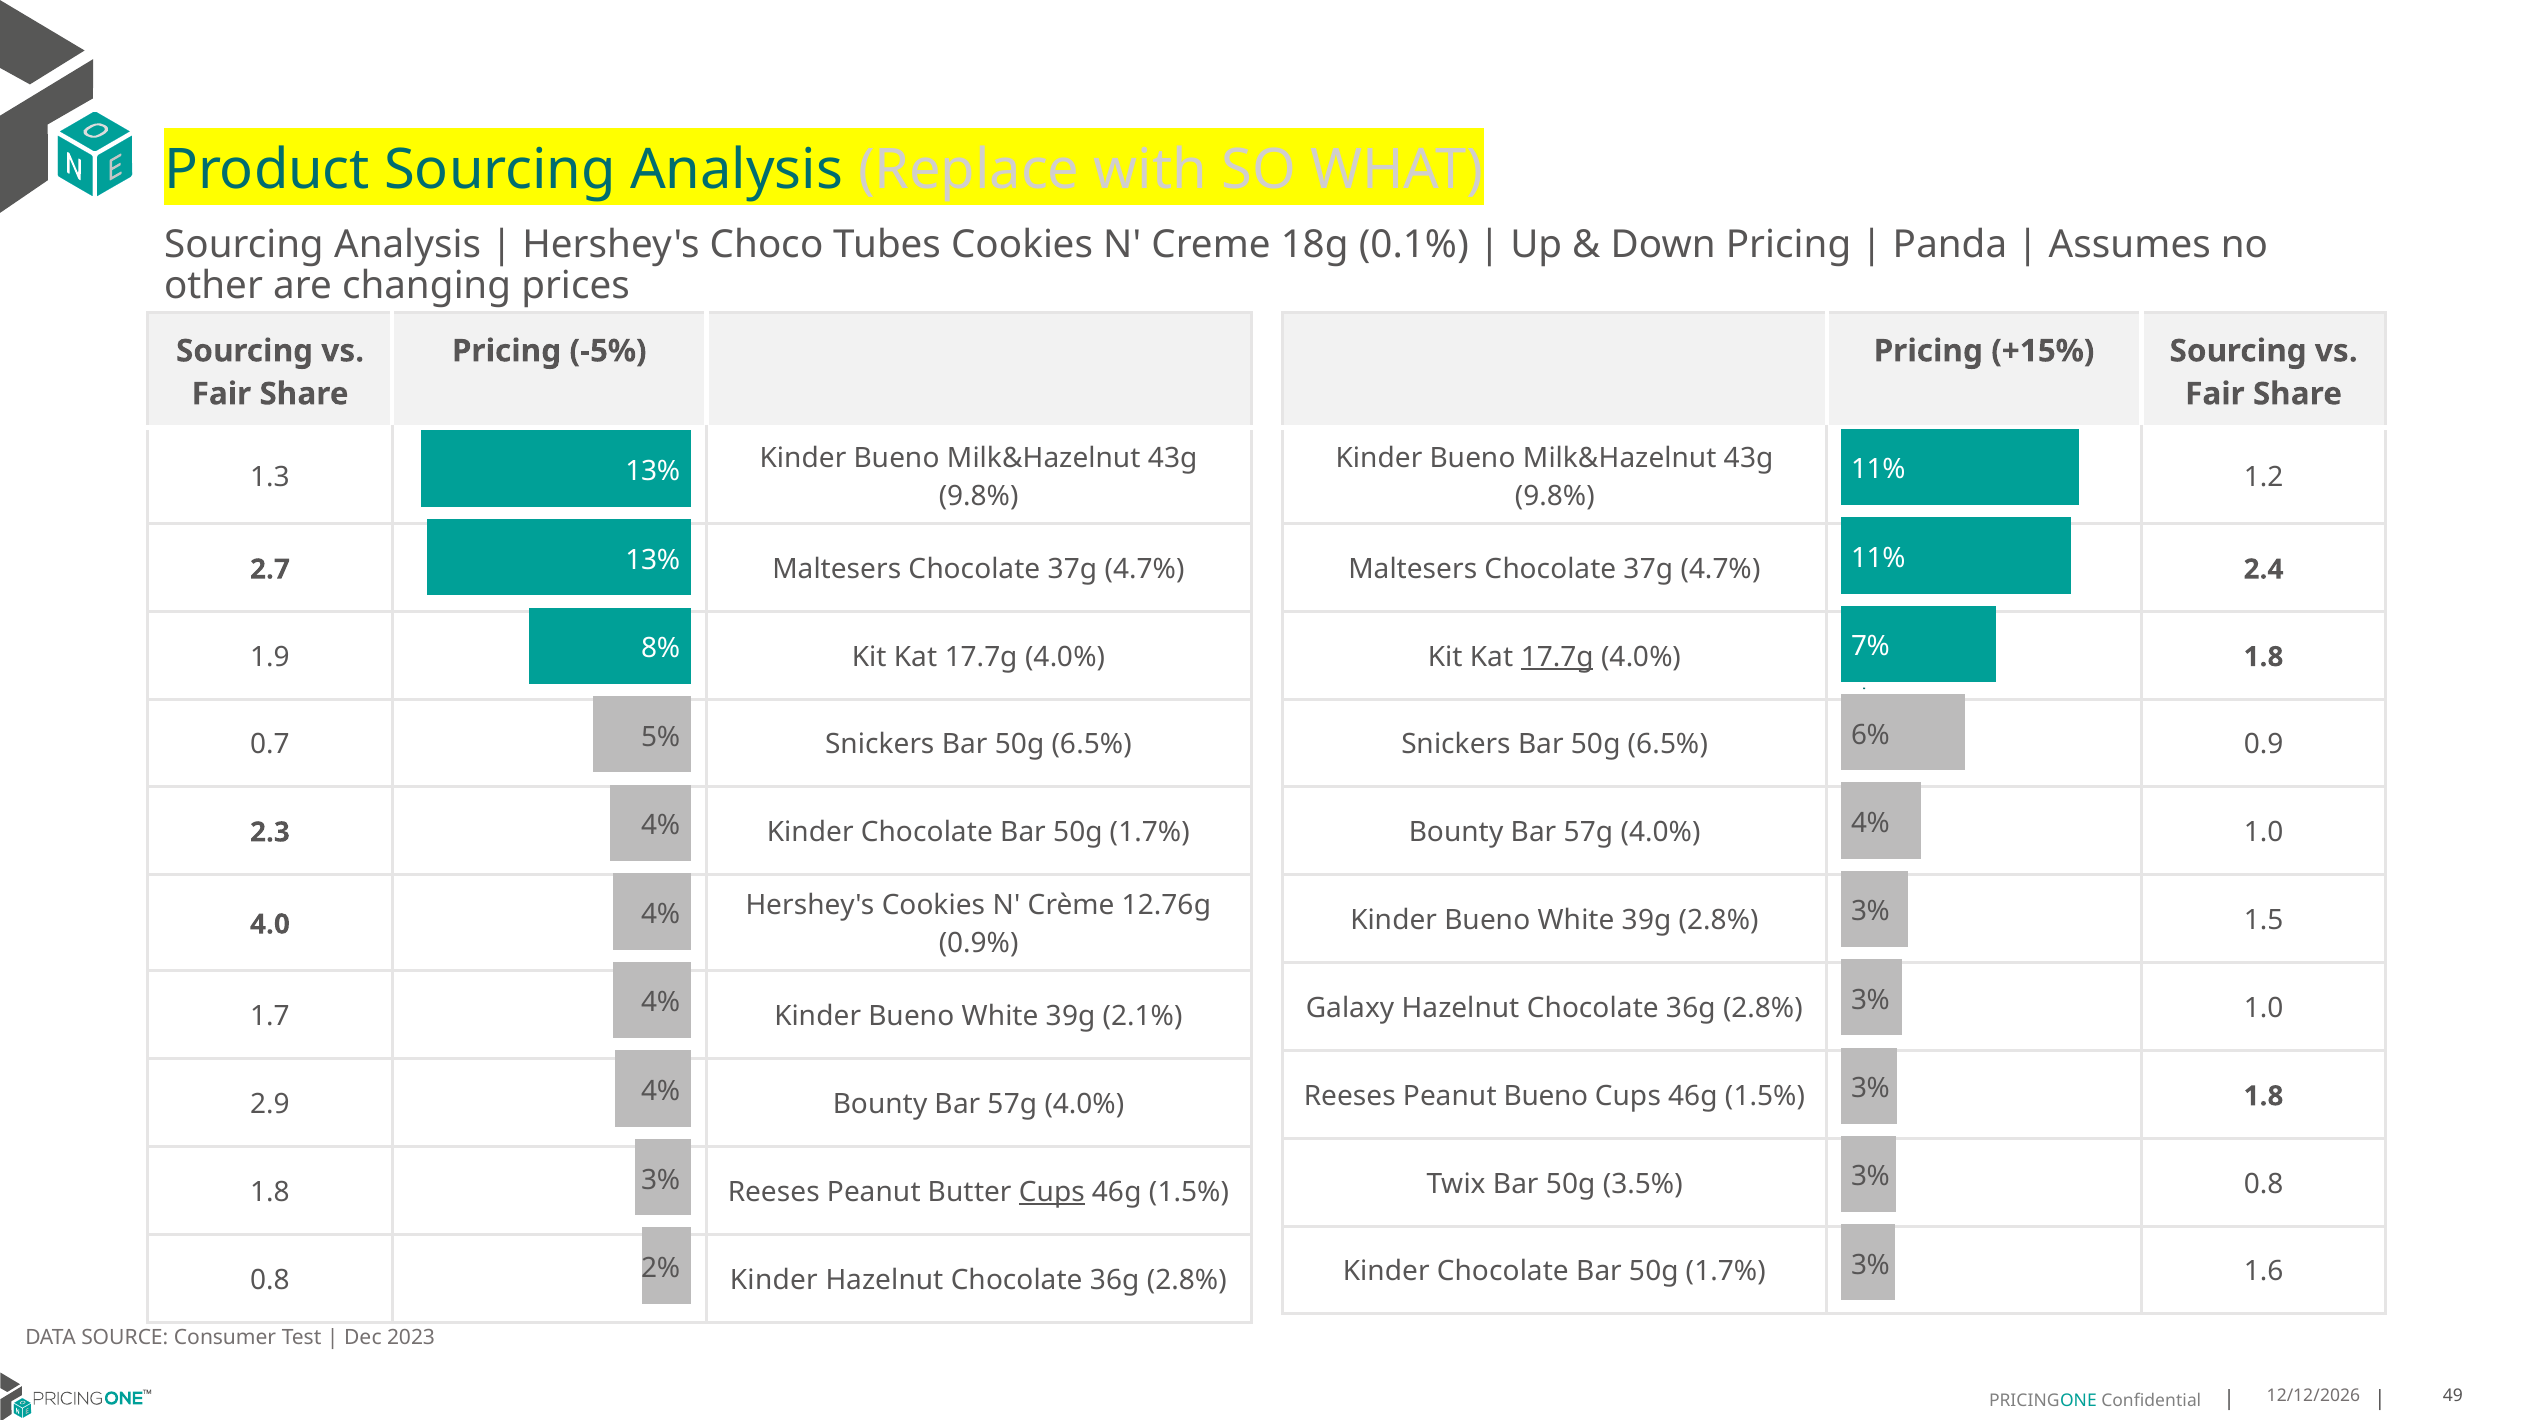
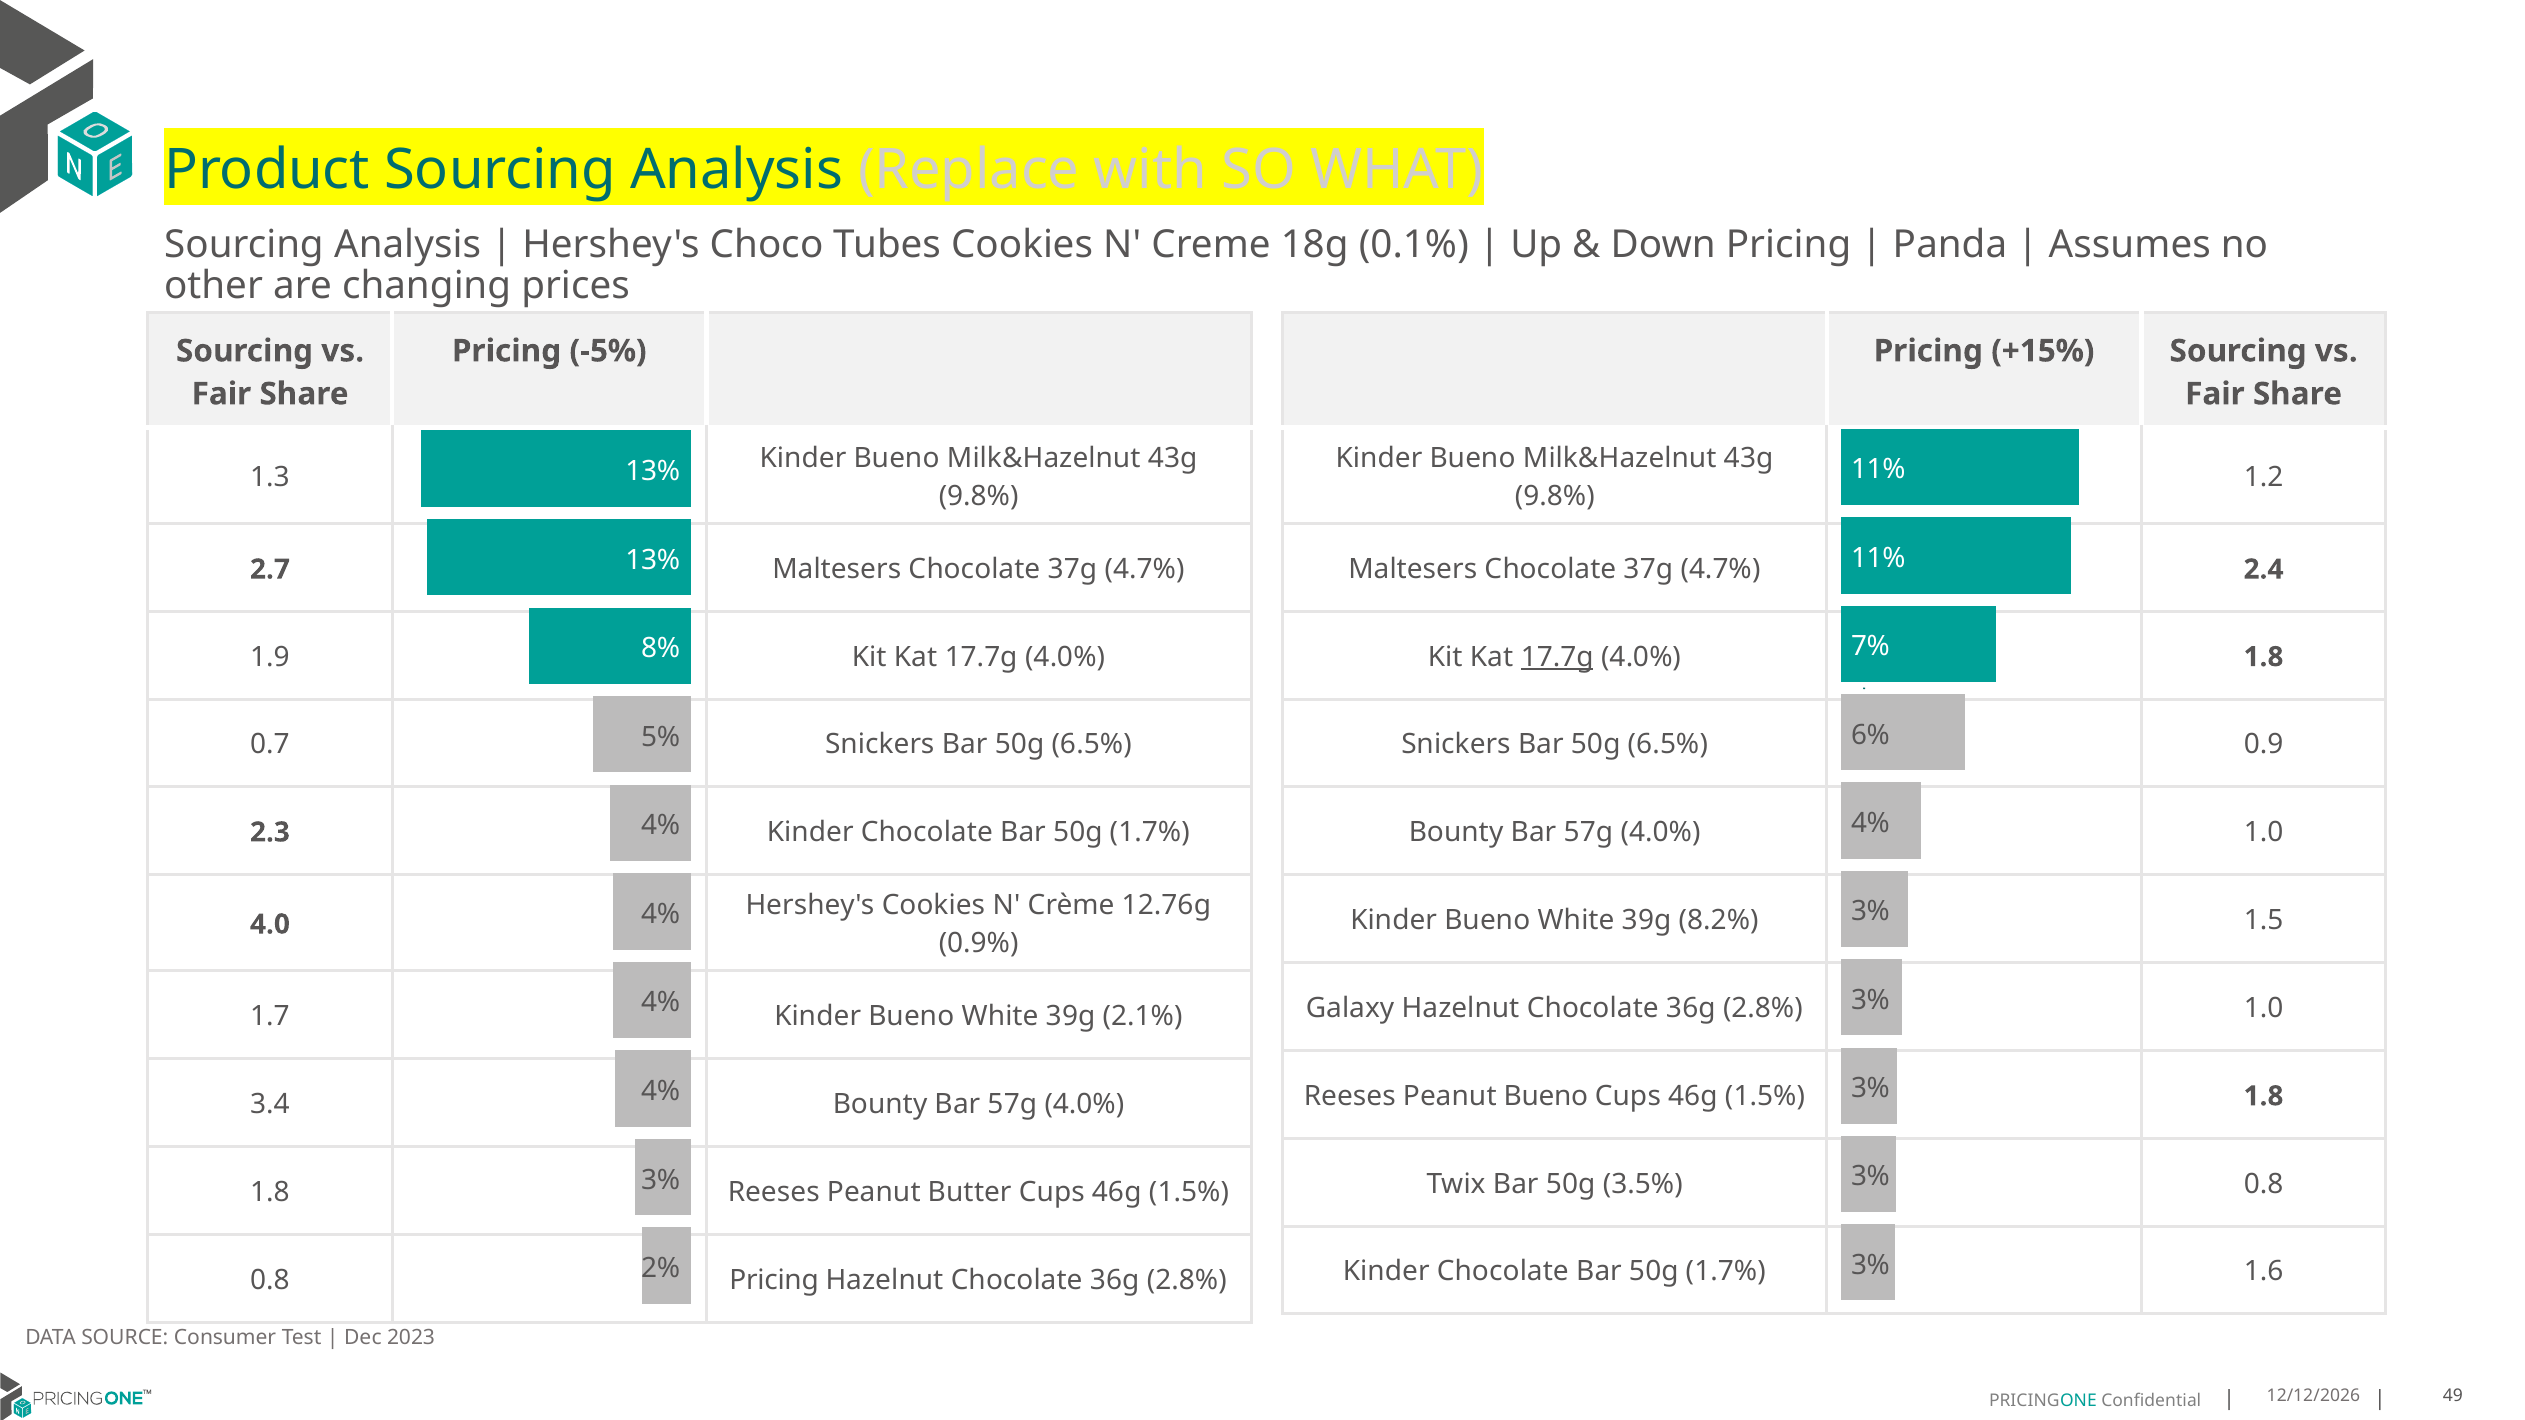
39g 2.8%: 2.8% -> 8.2% (1719, 920)
2.9: 2.9 -> 3.4 (270, 1104)
Cups underline: present -> none (1052, 1192)
Kinder: Kinder -> Pricing (774, 1280)
